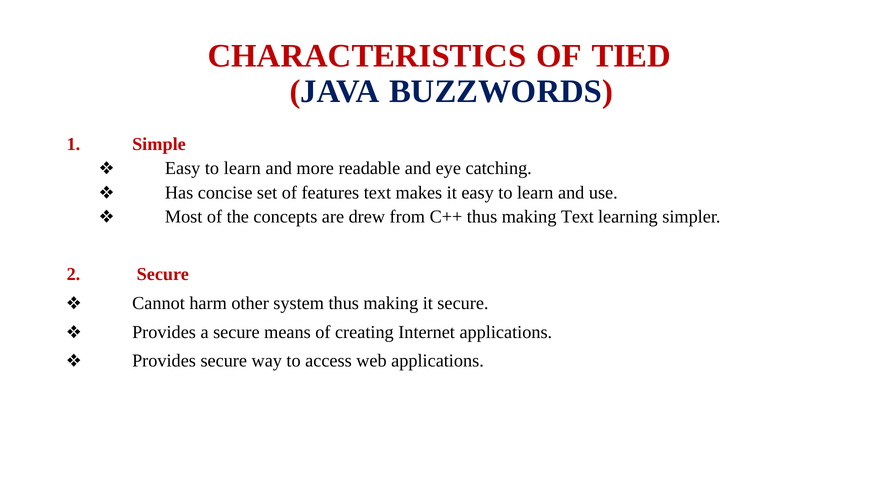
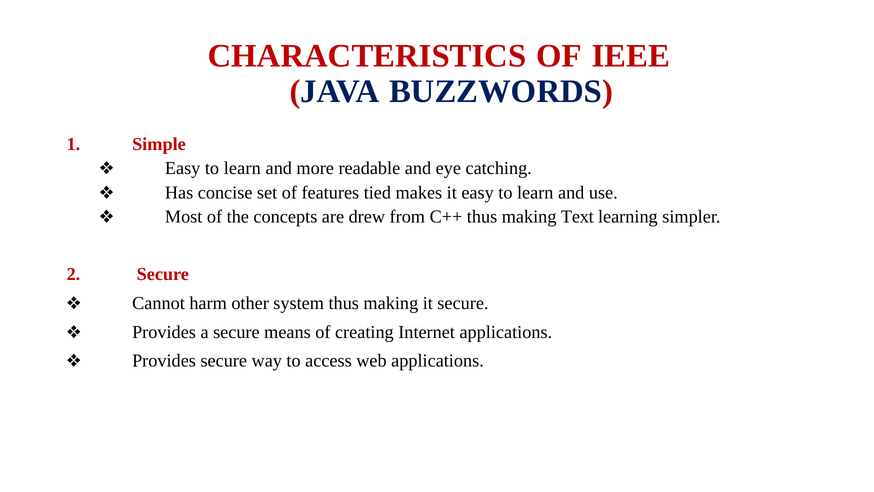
TIED: TIED -> IEEE (631, 56)
features text: text -> tied (377, 192)
